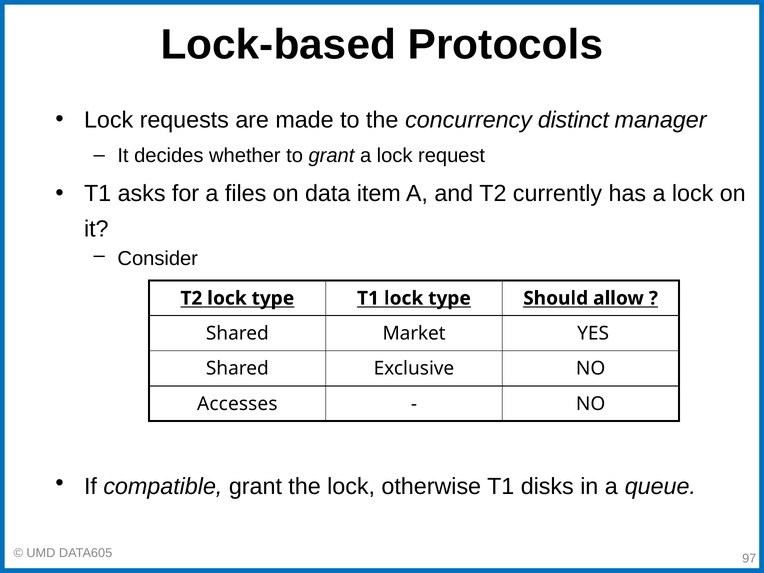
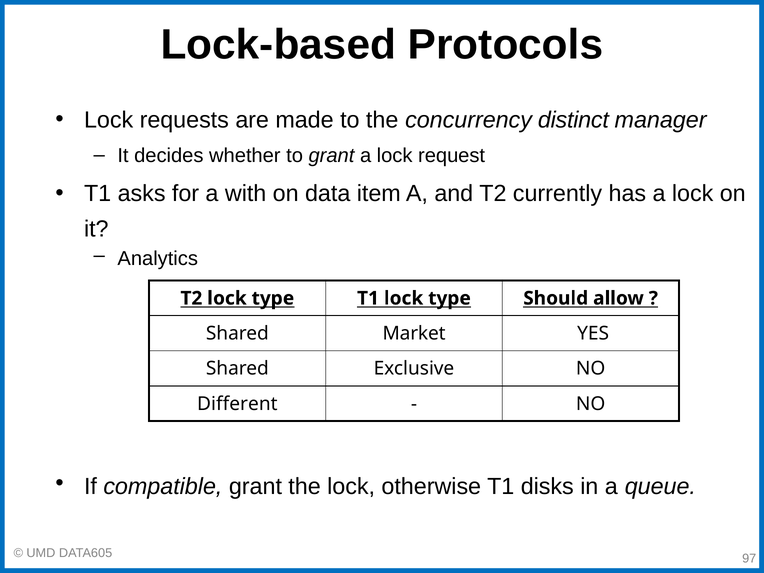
files: files -> with (246, 194)
Consider: Consider -> Analytics (158, 258)
Accesses: Accesses -> Different (237, 404)
